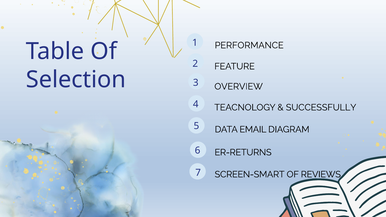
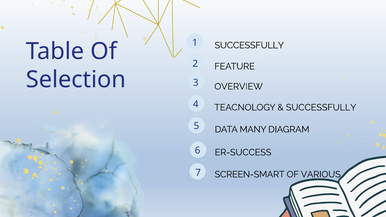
PERFORMANCE: PERFORMANCE -> SUCCESSFULLY (249, 45)
EMAIL: EMAIL -> MANY (253, 129)
ER-RETURNS: ER-RETURNS -> ER-SUCCESS (243, 152)
REVIEWS: REVIEWS -> VARIOUS (321, 174)
